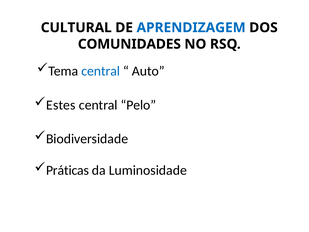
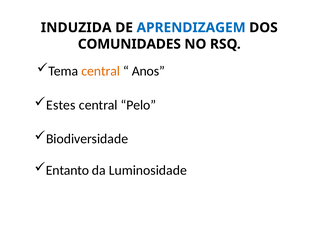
CULTURAL: CULTURAL -> INDUZIDA (76, 28)
central colour: blue -> orange (101, 71)
Auto: Auto -> Anos (148, 71)
Práticas: Práticas -> Entanto (68, 170)
